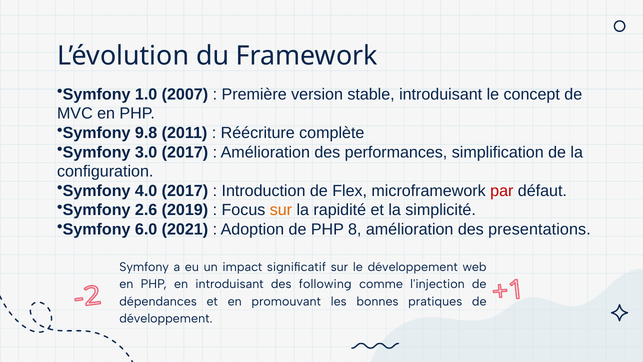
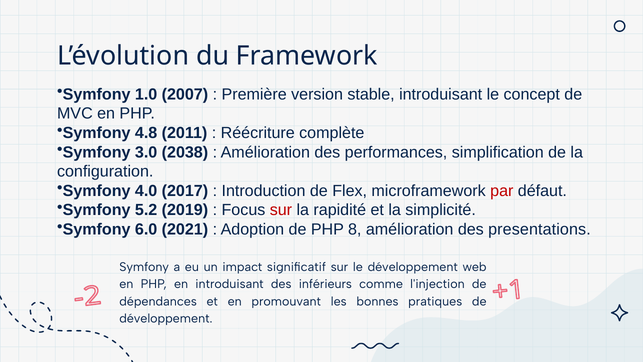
9.8: 9.8 -> 4.8 (146, 133)
3.0 2017: 2017 -> 2038 (185, 152)
2.6: 2.6 -> 5.2 (146, 210)
sur colour: orange -> red (281, 210)
following: following -> inférieurs (325, 284)
